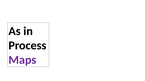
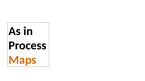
Maps colour: purple -> orange (22, 60)
